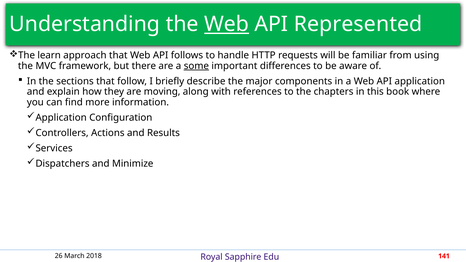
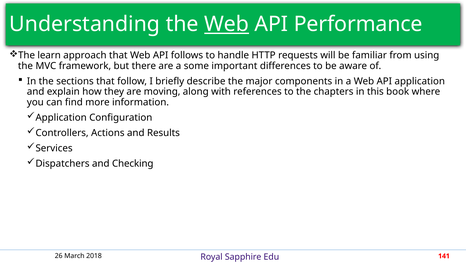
Represented: Represented -> Performance (358, 24)
some underline: present -> none (196, 66)
Minimize: Minimize -> Checking (133, 164)
